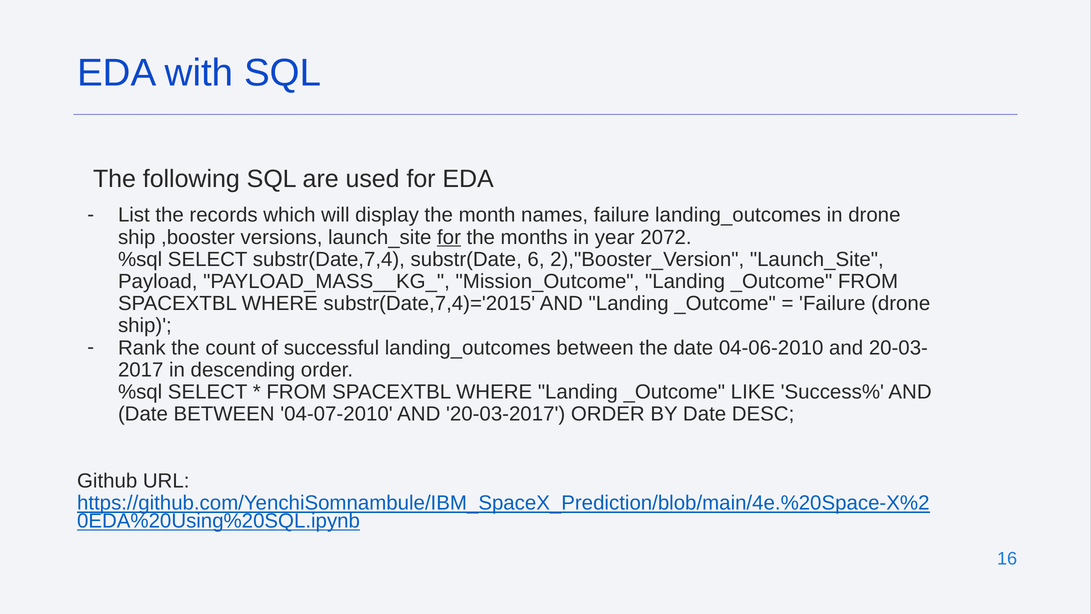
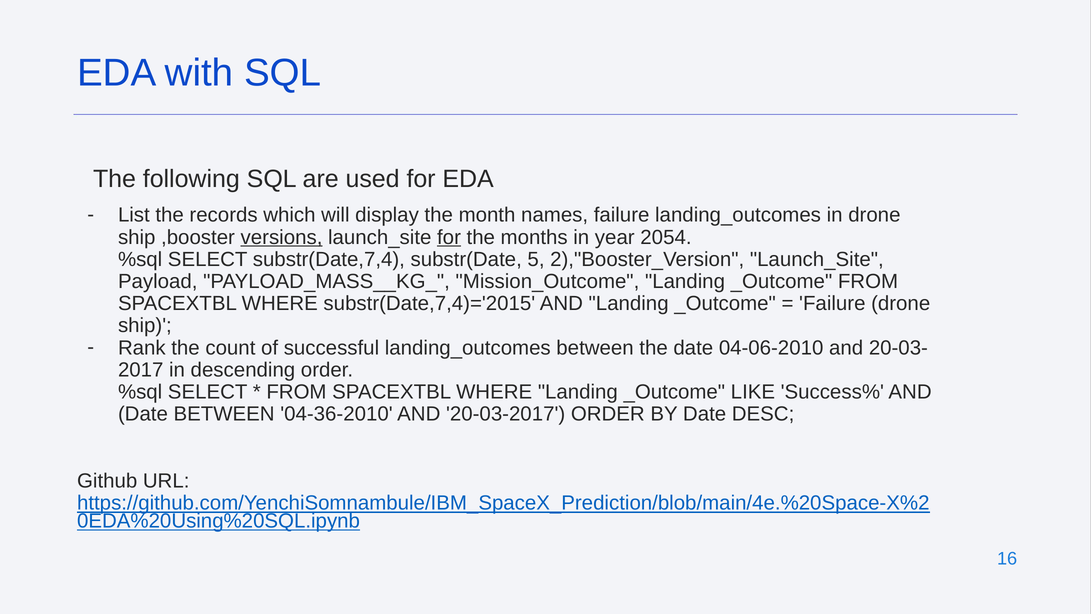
versions underline: none -> present (282, 237)
2072: 2072 -> 2054 (666, 237)
6: 6 -> 5 (536, 259)
04-07-2010: 04-07-2010 -> 04-36-2010 (336, 414)
